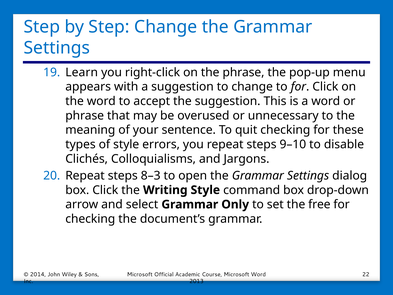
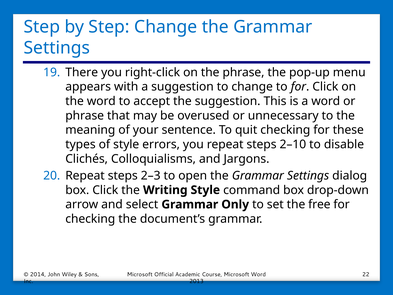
Learn: Learn -> There (82, 72)
9–10: 9–10 -> 2–10 (293, 144)
8–3: 8–3 -> 2–3 (151, 175)
